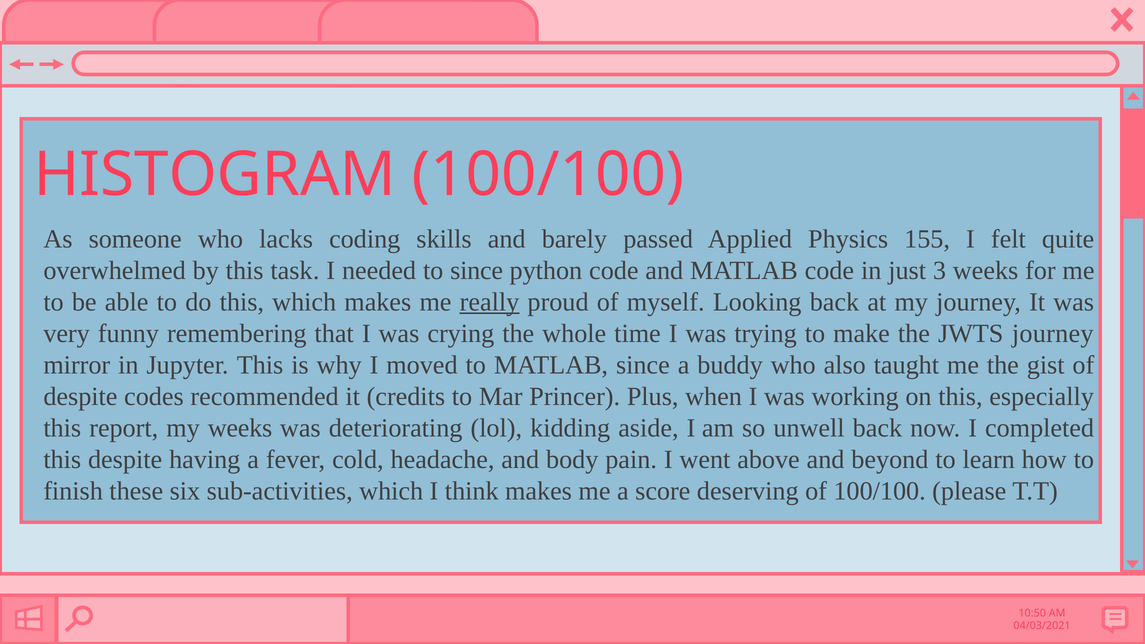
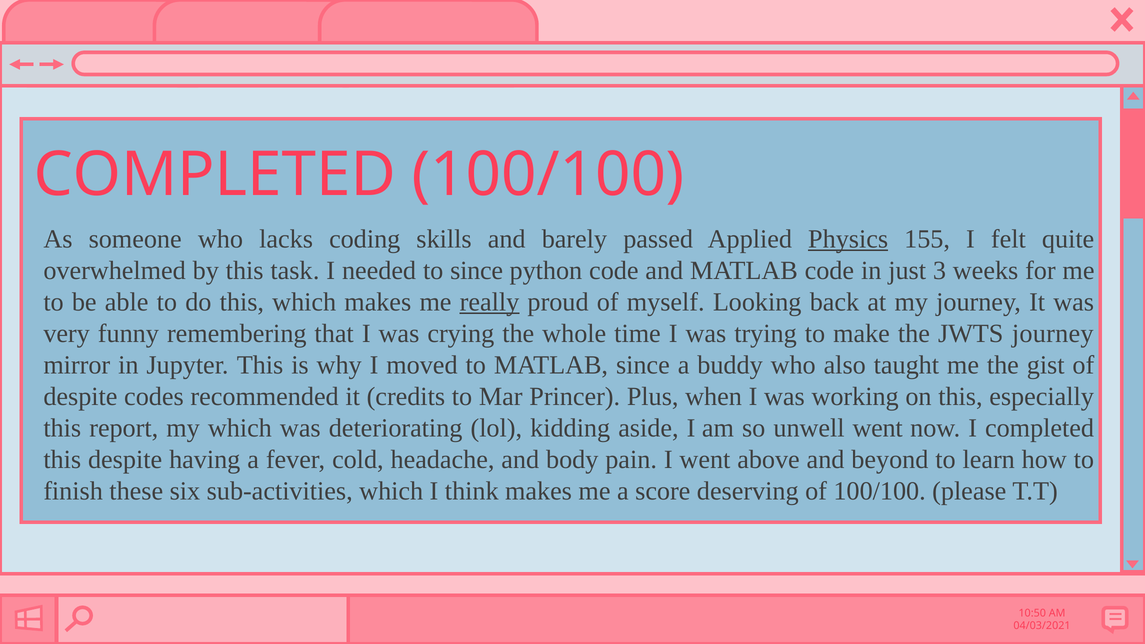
HISTOGRAM: HISTOGRAM -> COMPLETED (215, 175)
Physics underline: none -> present (848, 239)
my weeks: weeks -> which (240, 428)
unwell back: back -> went (878, 428)
